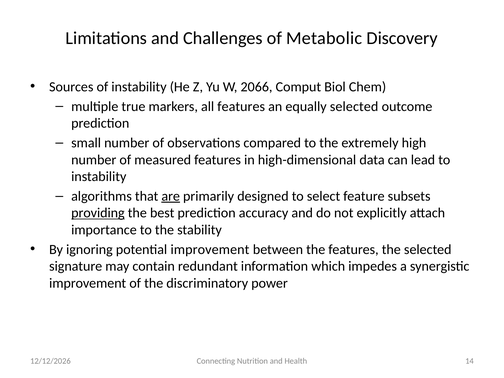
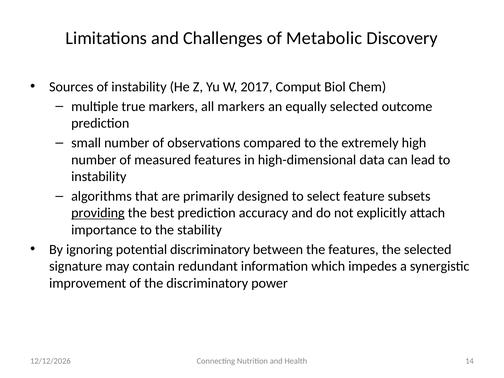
2066: 2066 -> 2017 (256, 87)
all features: features -> markers (241, 106)
are underline: present -> none (171, 196)
potential improvement: improvement -> discriminatory (210, 249)
